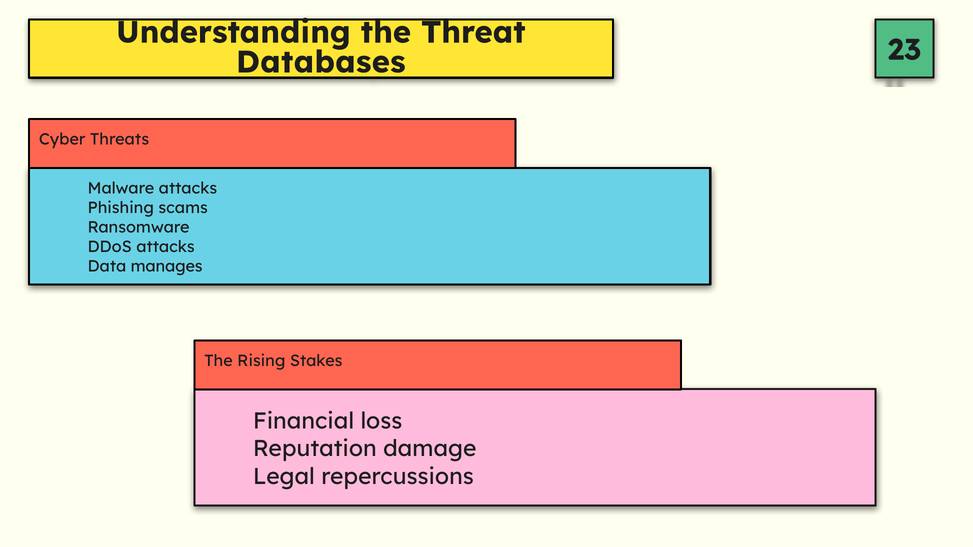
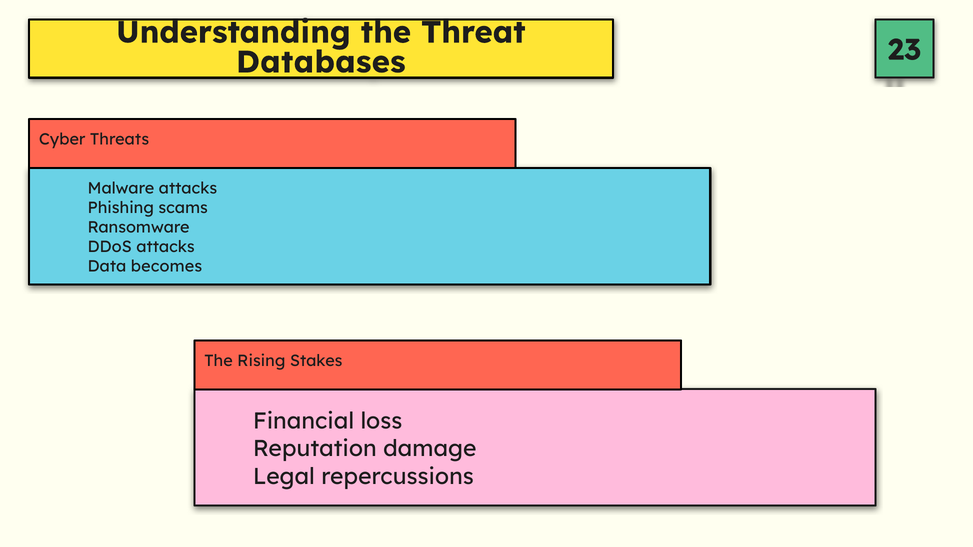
manages: manages -> becomes (167, 266)
